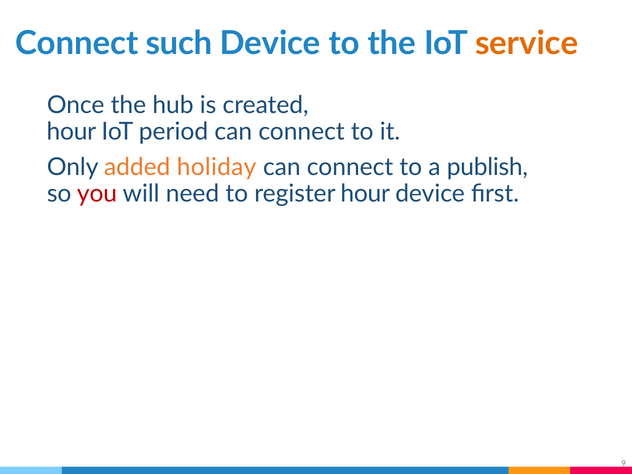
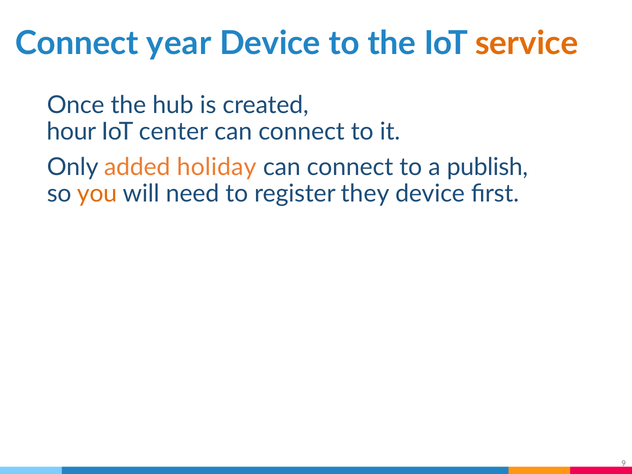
such: such -> year (179, 43)
period: period -> center (173, 132)
you colour: red -> orange (97, 193)
register hour: hour -> they (365, 193)
